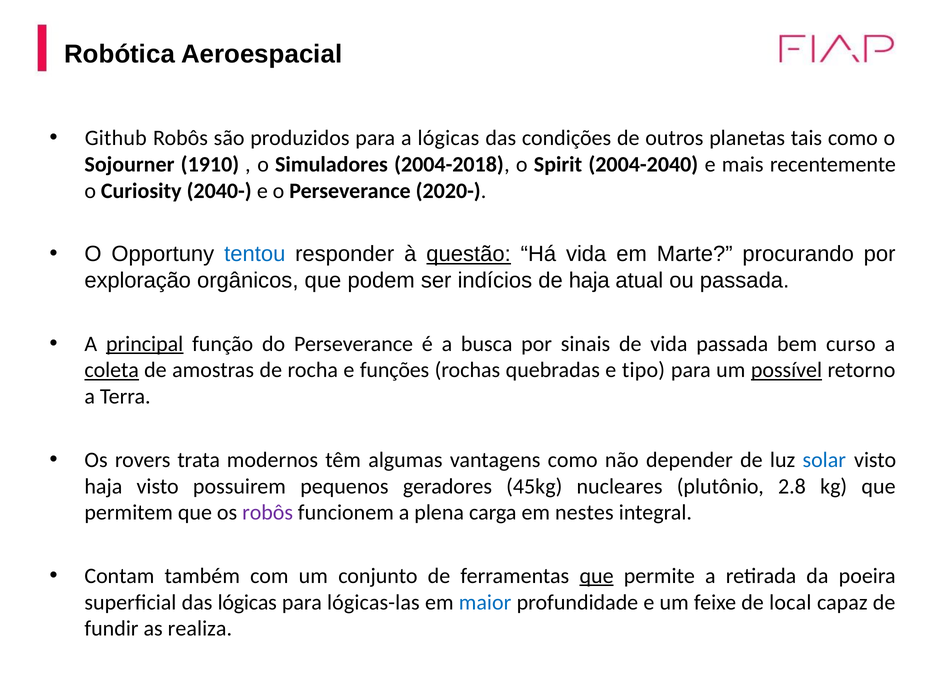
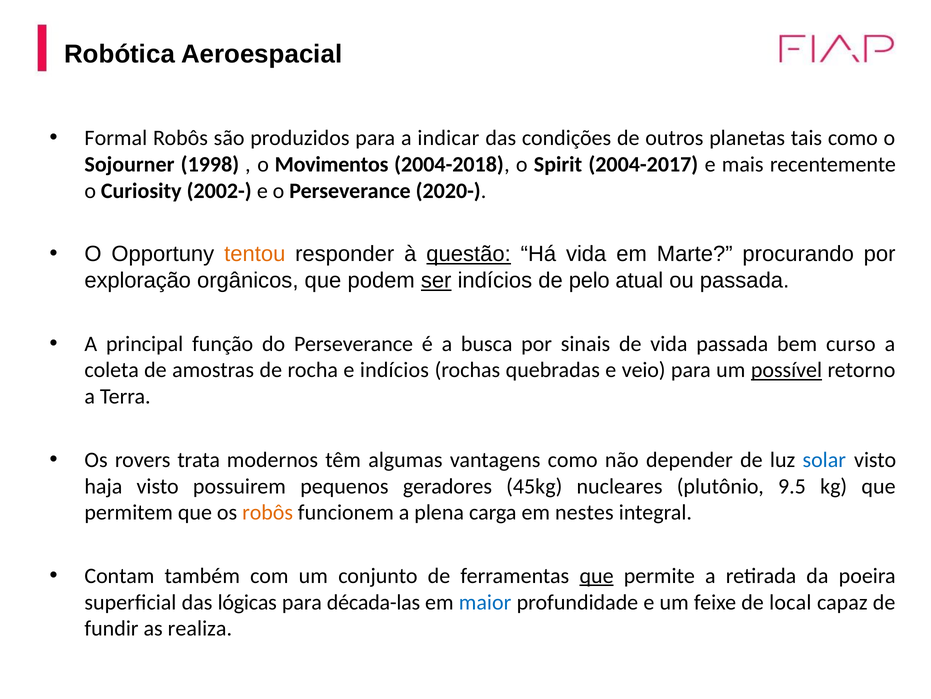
Github: Github -> Formal (116, 138)
a lógicas: lógicas -> indicar (448, 138)
1910: 1910 -> 1998 (210, 164)
Simuladores: Simuladores -> Movimentos (332, 164)
2004-2040: 2004-2040 -> 2004-2017 (643, 164)
2040-: 2040- -> 2002- (219, 191)
tentou colour: blue -> orange (255, 254)
ser underline: none -> present (436, 280)
de haja: haja -> pelo (589, 280)
principal underline: present -> none (145, 343)
coleta underline: present -> none (112, 370)
e funções: funções -> indícios (394, 370)
tipo: tipo -> veio (644, 370)
2.8: 2.8 -> 9.5 (792, 486)
robôs colour: purple -> orange (268, 512)
lógicas-las: lógicas-las -> década-las (374, 602)
